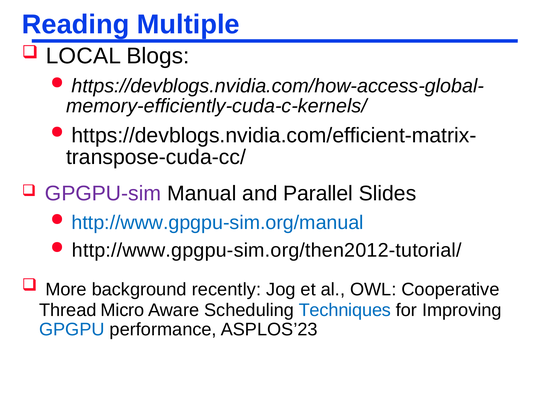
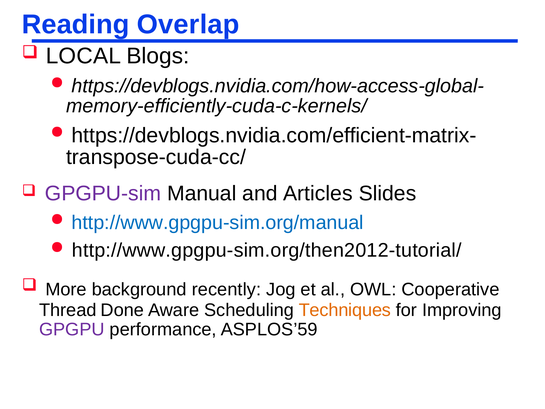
Multiple: Multiple -> Overlap (188, 24)
Parallel: Parallel -> Articles (318, 193)
Micro: Micro -> Done (122, 310)
Techniques colour: blue -> orange (345, 310)
GPGPU colour: blue -> purple (72, 329)
ASPLOS’23: ASPLOS’23 -> ASPLOS’59 (269, 329)
